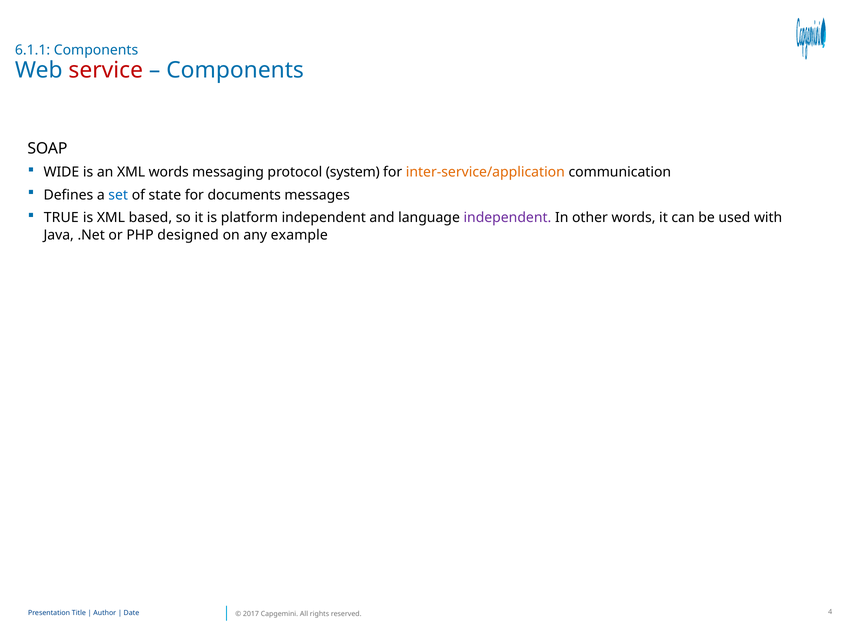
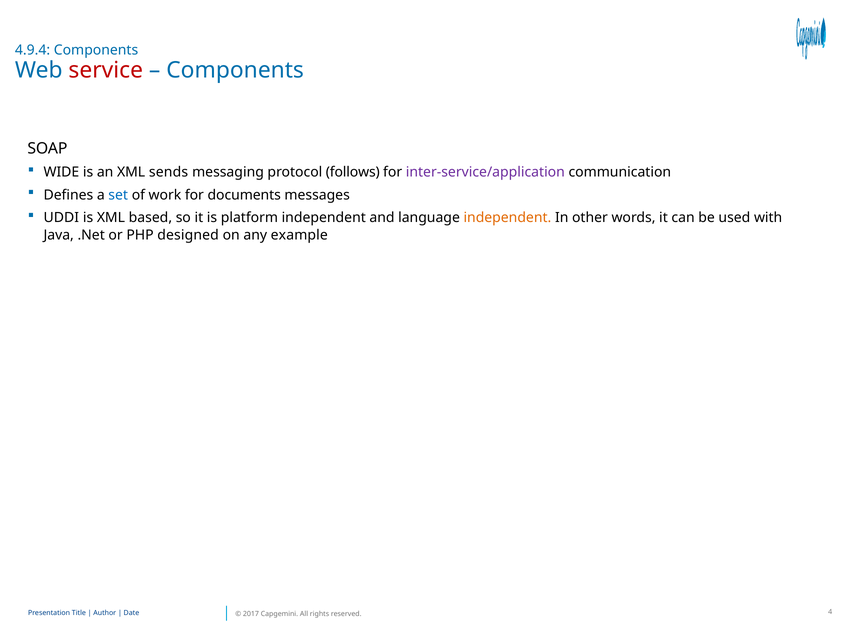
6.1.1: 6.1.1 -> 4.9.4 (33, 50)
XML words: words -> sends (169, 172)
system: system -> follows (353, 172)
inter-service/application colour: orange -> purple (485, 172)
state: state -> work (165, 195)
TRUE: TRUE -> UDDI (61, 218)
independent colour: purple -> orange (507, 218)
